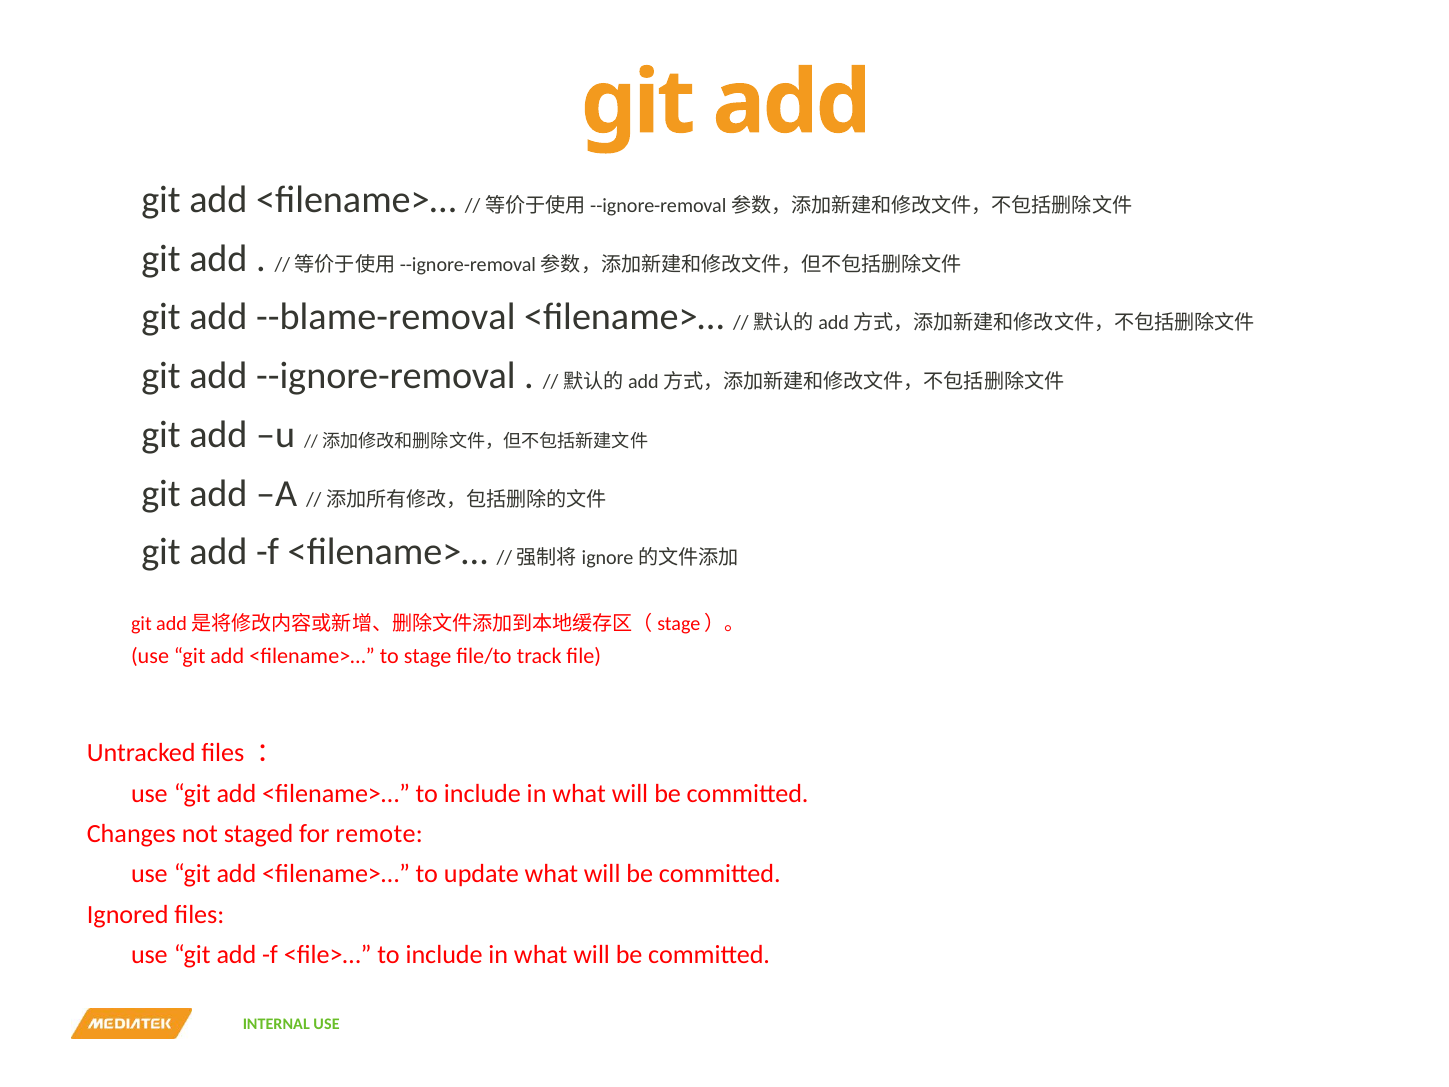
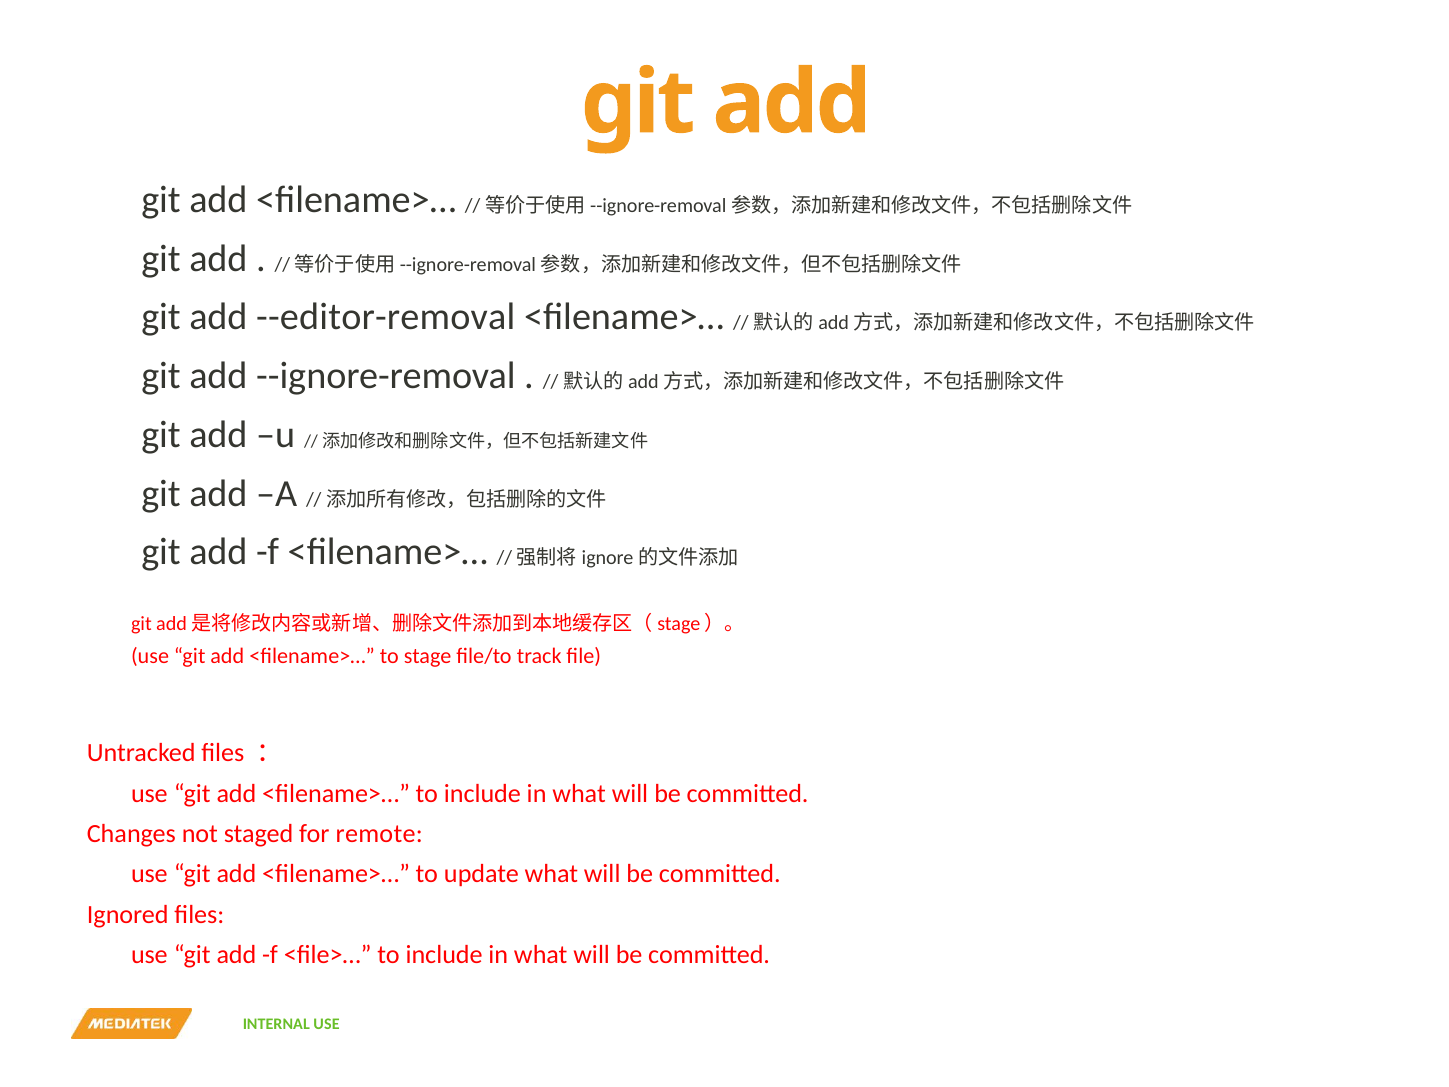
--blame-removal: --blame-removal -> --editor-removal (386, 317)
